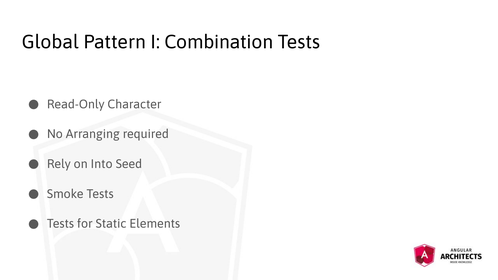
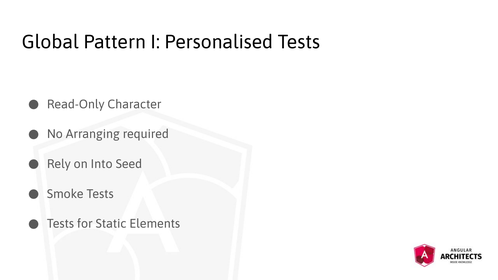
Combination: Combination -> Personalised (219, 42)
